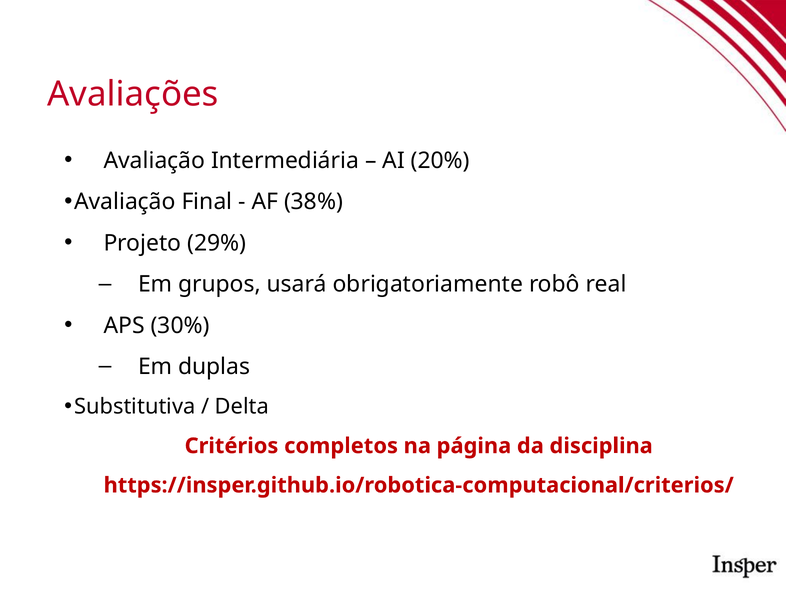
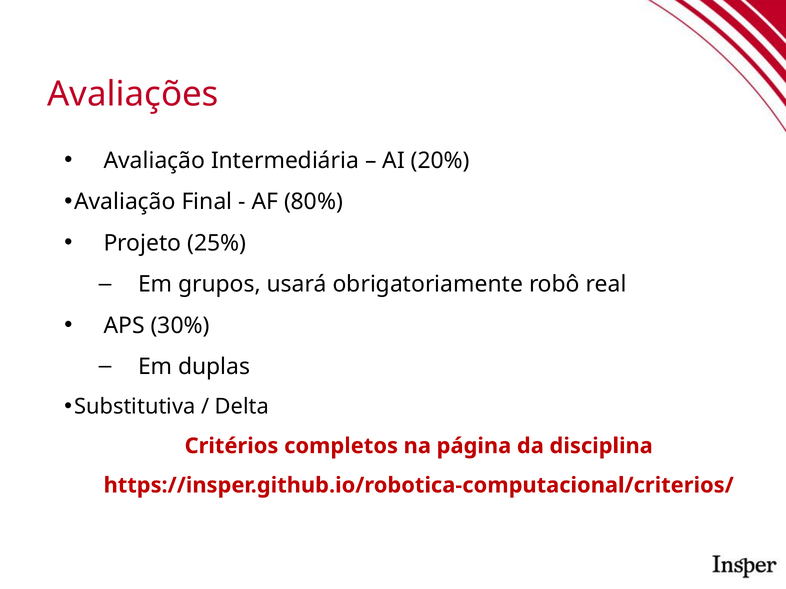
38%: 38% -> 80% (314, 202)
29%: 29% -> 25% (217, 243)
